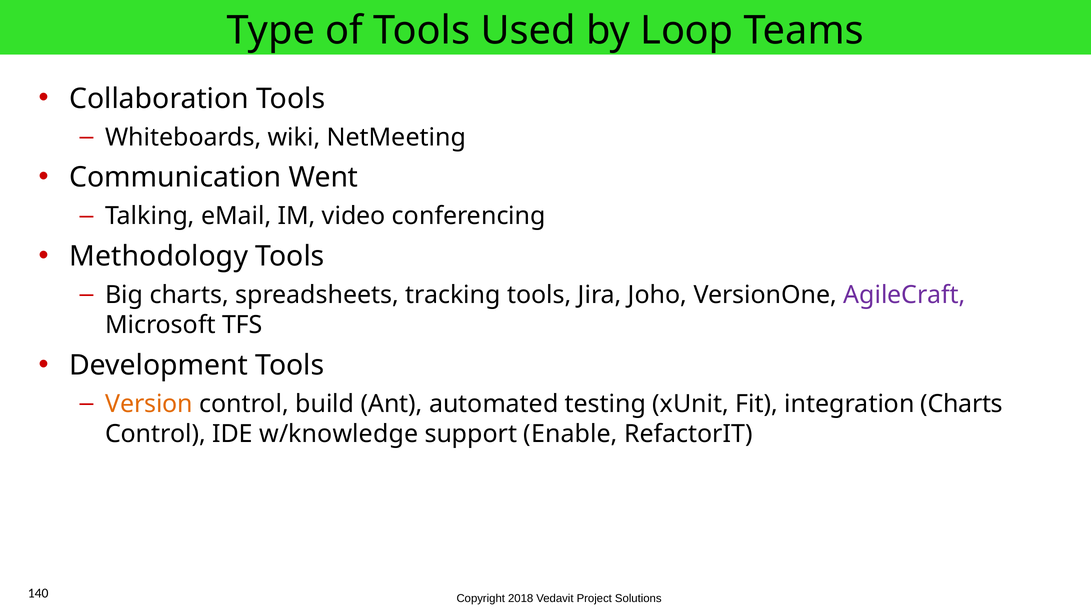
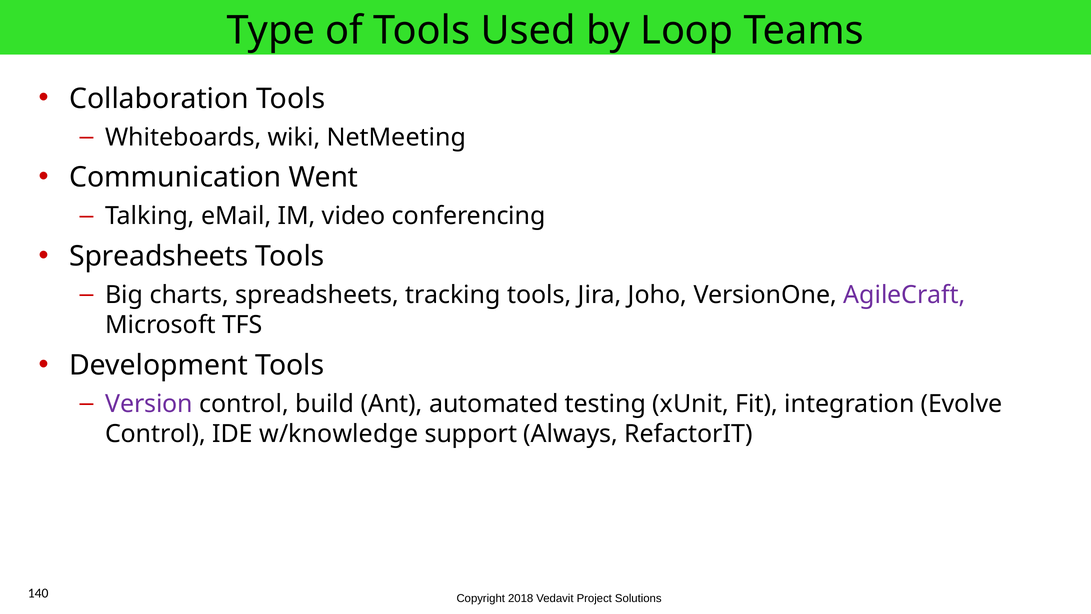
Methodology: Methodology -> Spreadsheets (159, 256)
Version colour: orange -> purple (149, 404)
integration Charts: Charts -> Evolve (962, 404)
Enable: Enable -> Always (571, 434)
